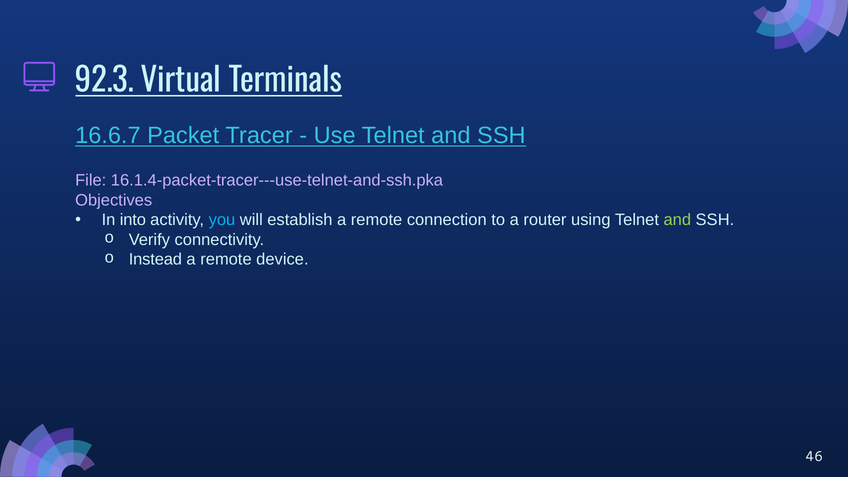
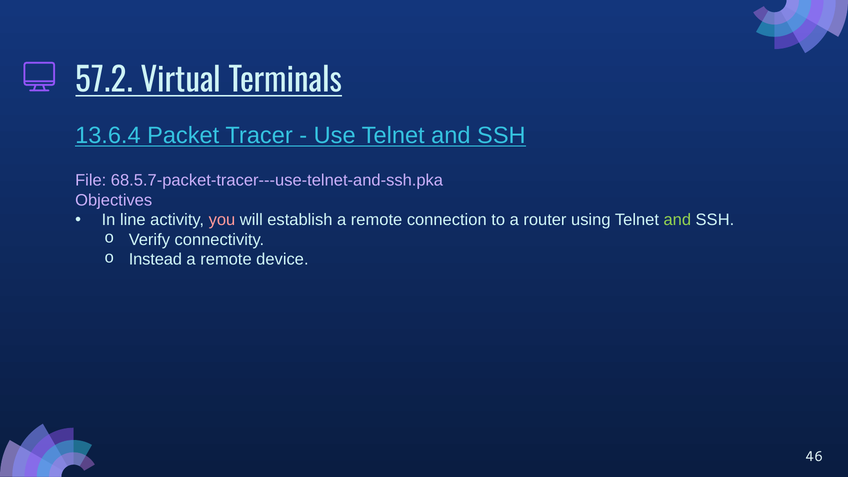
92.3: 92.3 -> 57.2 (104, 81)
16.6.7: 16.6.7 -> 13.6.4 (108, 136)
16.1.4-packet-tracer---use-telnet-and-ssh.pka: 16.1.4-packet-tracer---use-telnet-and-ssh.pka -> 68.5.7-packet-tracer---use-telnet-and-ssh.pka (277, 180)
into: into -> line (133, 220)
you colour: light blue -> pink (222, 220)
